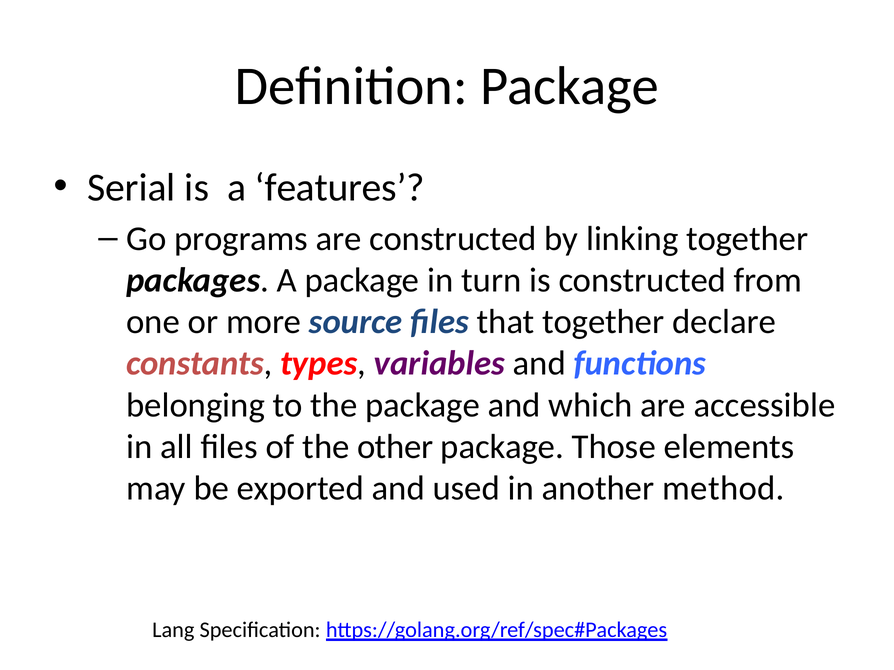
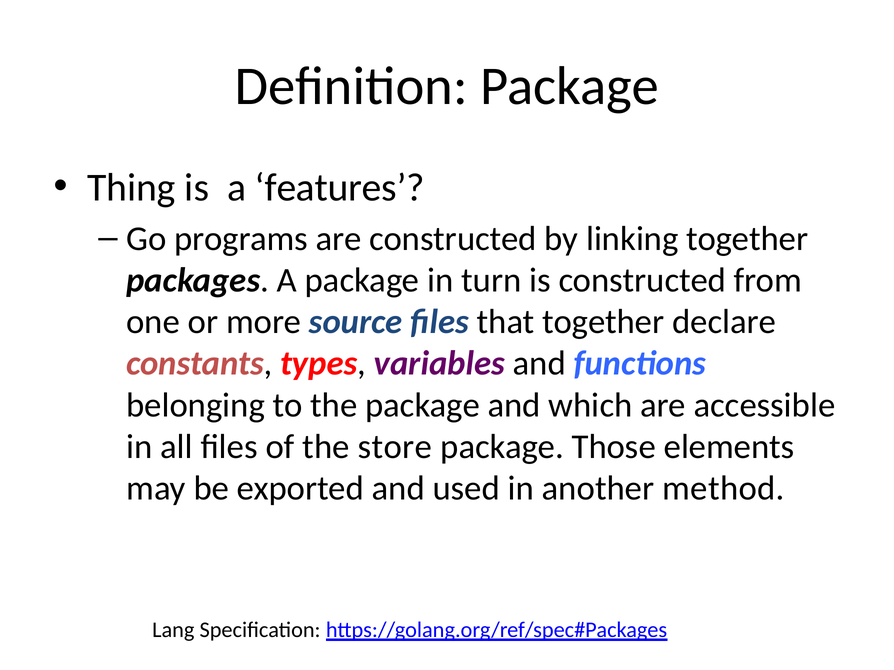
Serial: Serial -> Thing (131, 188)
other: other -> store (395, 447)
